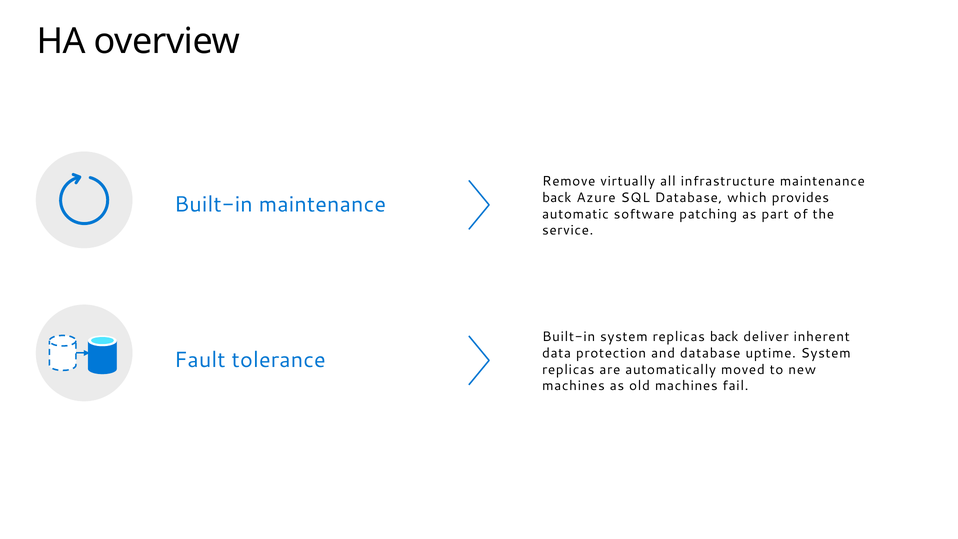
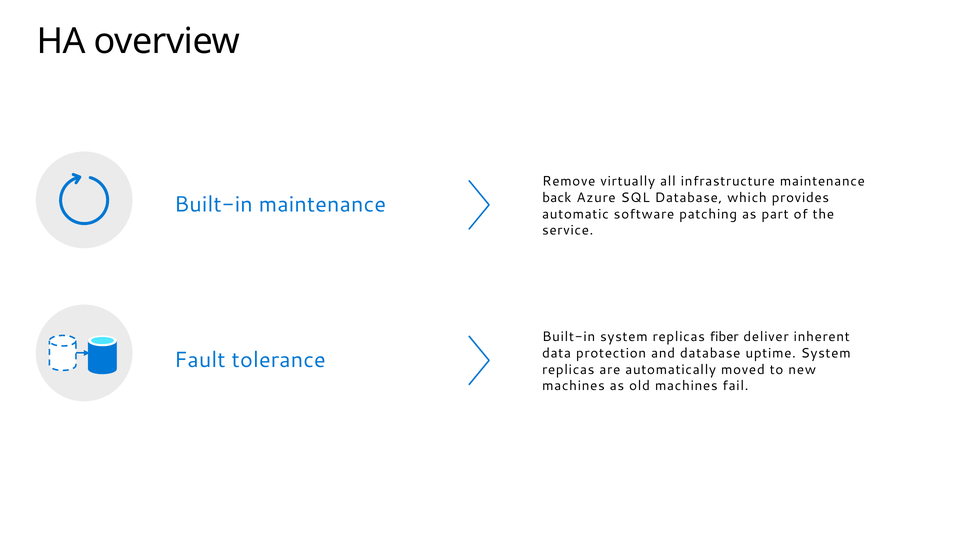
replicas back: back -> fiber (724, 337)
